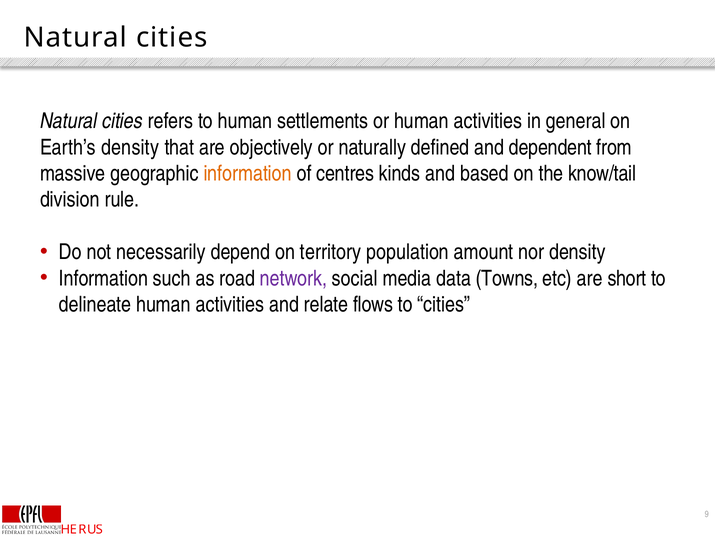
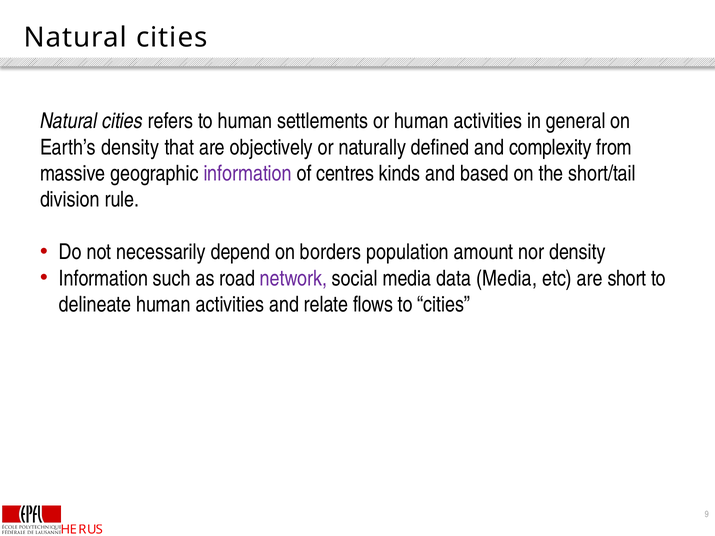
dependent: dependent -> complexity (550, 147)
information colour: orange -> purple (248, 174)
know/tail: know/tail -> short/tail (602, 174)
territory: territory -> borders (331, 252)
data Towns: Towns -> Media (507, 278)
